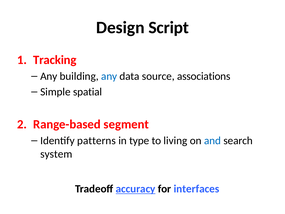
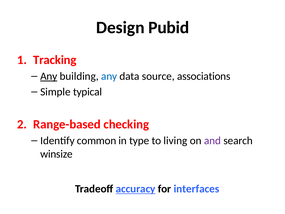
Script: Script -> Pubid (169, 28)
Any underline: none -> present (49, 76)
spatial: spatial -> typical (88, 92)
segment: segment -> checking (126, 124)
patterns: patterns -> common (97, 140)
and colour: blue -> purple (212, 140)
system: system -> winsize (56, 154)
